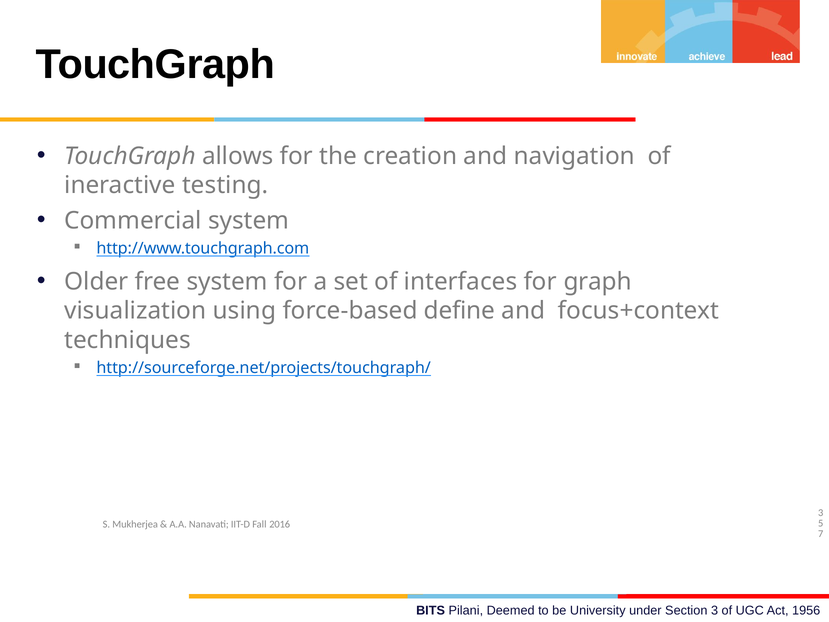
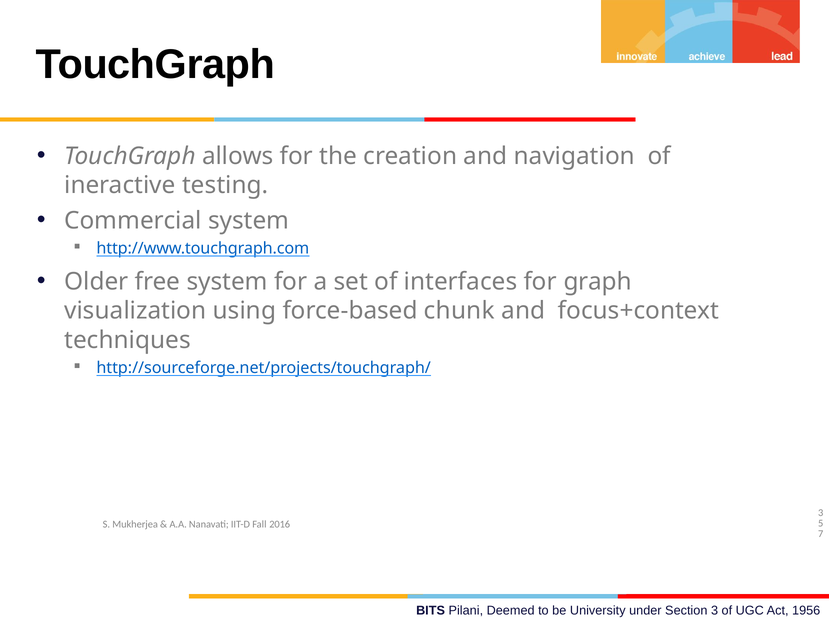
define: define -> chunk (459, 311)
